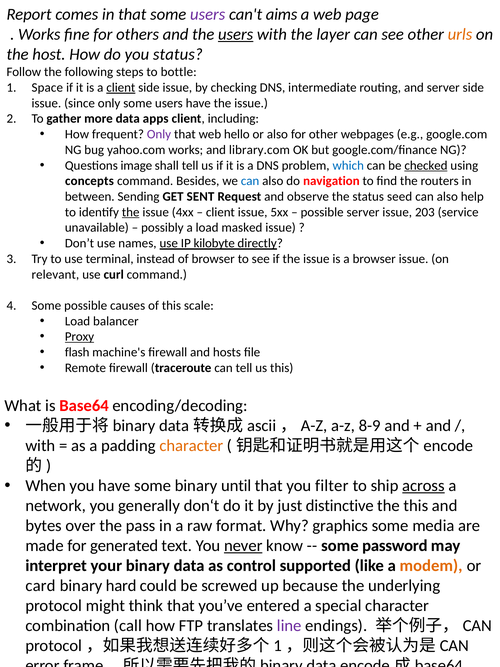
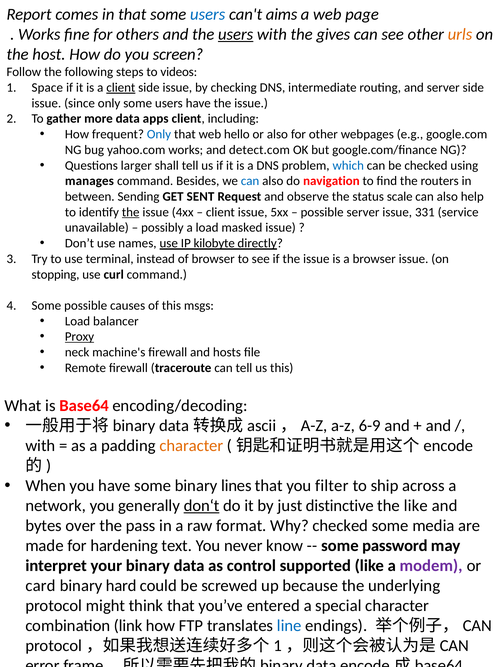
users colour: purple -> blue (208, 14)
layer: layer -> gives (333, 34)
you status: status -> screen (178, 54)
bottle: bottle -> videos (179, 72)
Only colour: purple -> blue (159, 134)
library.com: library.com -> detect.com (259, 150)
image: image -> larger (136, 165)
checked underline: present -> none (426, 165)
concepts: concepts -> manages (89, 181)
seed: seed -> scale (400, 196)
203: 203 -> 331 (425, 212)
relevant: relevant -> stopping (55, 274)
scale: scale -> msgs (199, 305)
flash: flash -> neck (77, 352)
8-9: 8-9 -> 6-9 (370, 425)
until: until -> lines (236, 485)
across underline: present -> none (423, 485)
don‘t underline: none -> present (202, 505)
the this: this -> like (416, 505)
Why graphics: graphics -> checked (340, 525)
generated: generated -> hardening (124, 545)
never underline: present -> none (243, 545)
modem colour: orange -> purple (431, 565)
call: call -> link (128, 625)
line colour: purple -> blue (289, 625)
